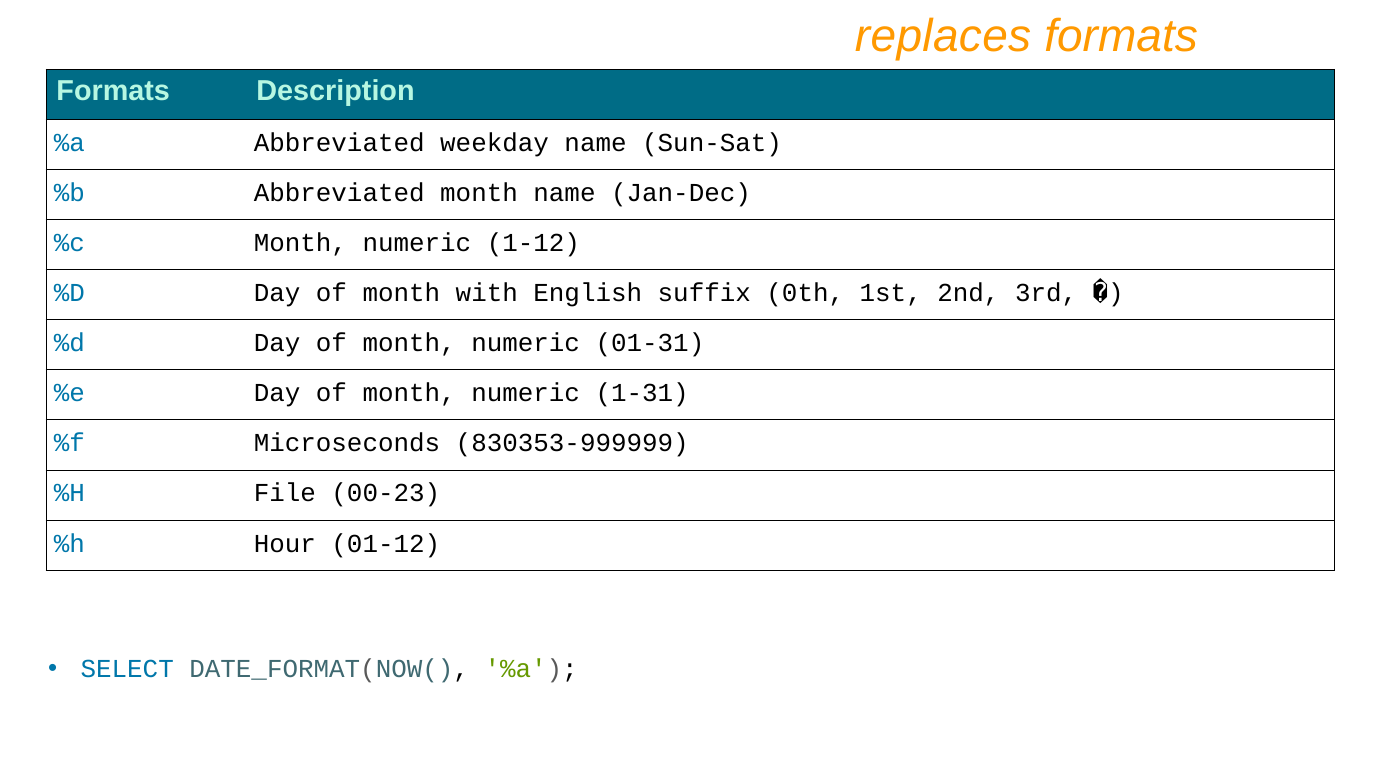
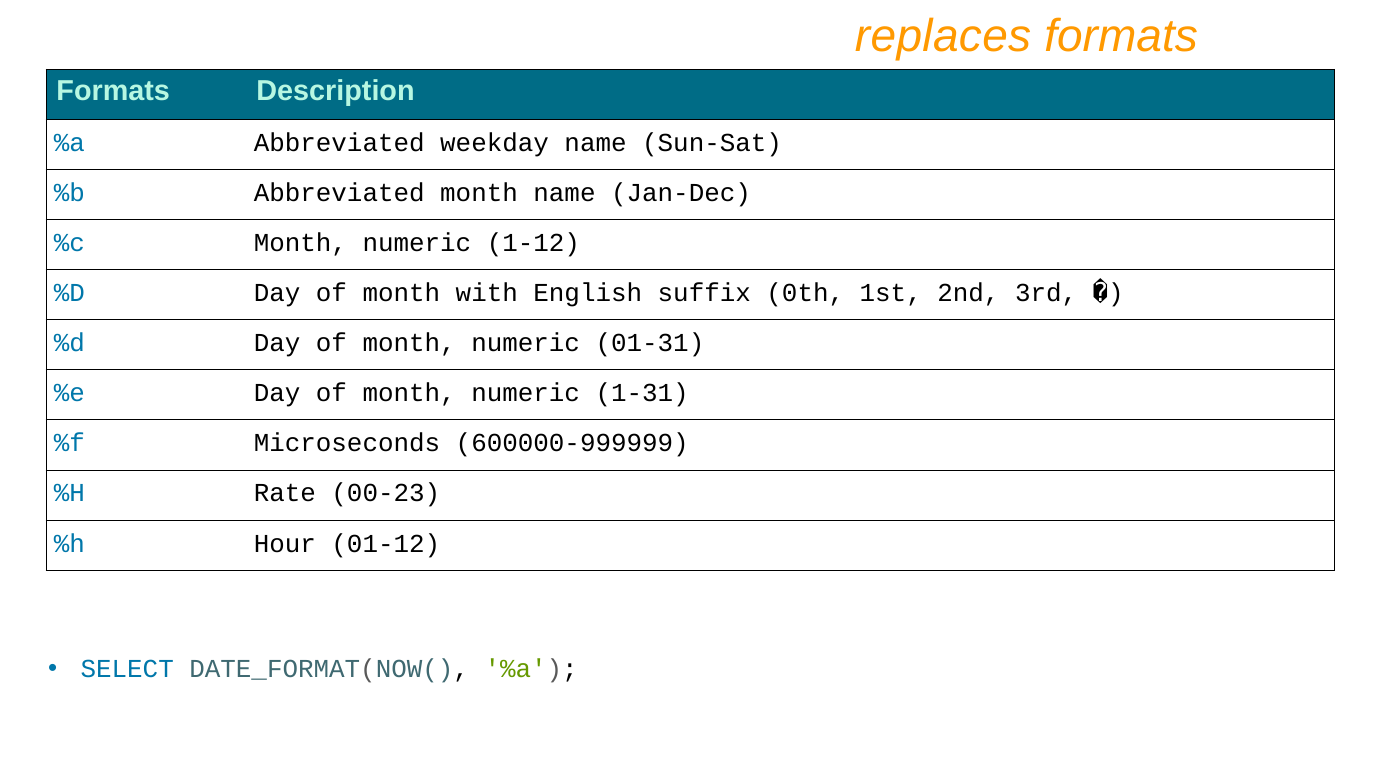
830353-999999: 830353-999999 -> 600000-999999 (572, 443)
File: File -> Rate (285, 493)
